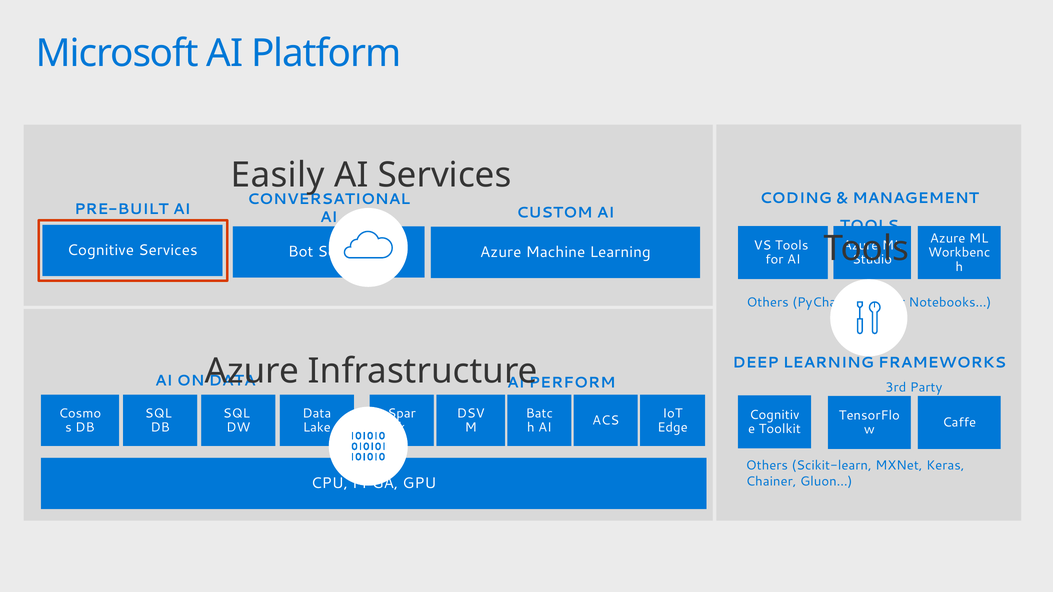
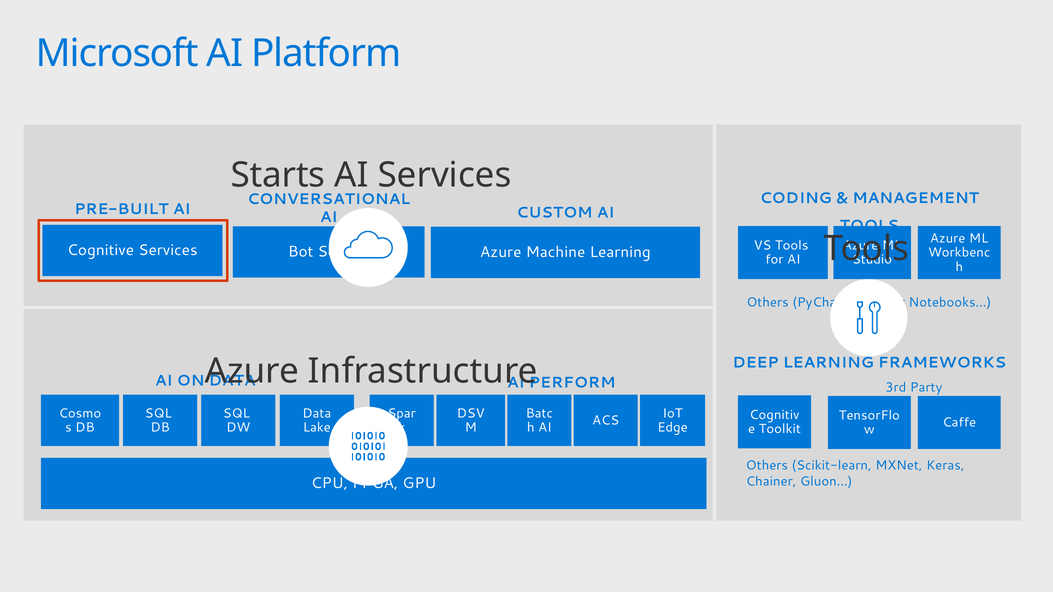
Easily: Easily -> Starts (278, 175)
